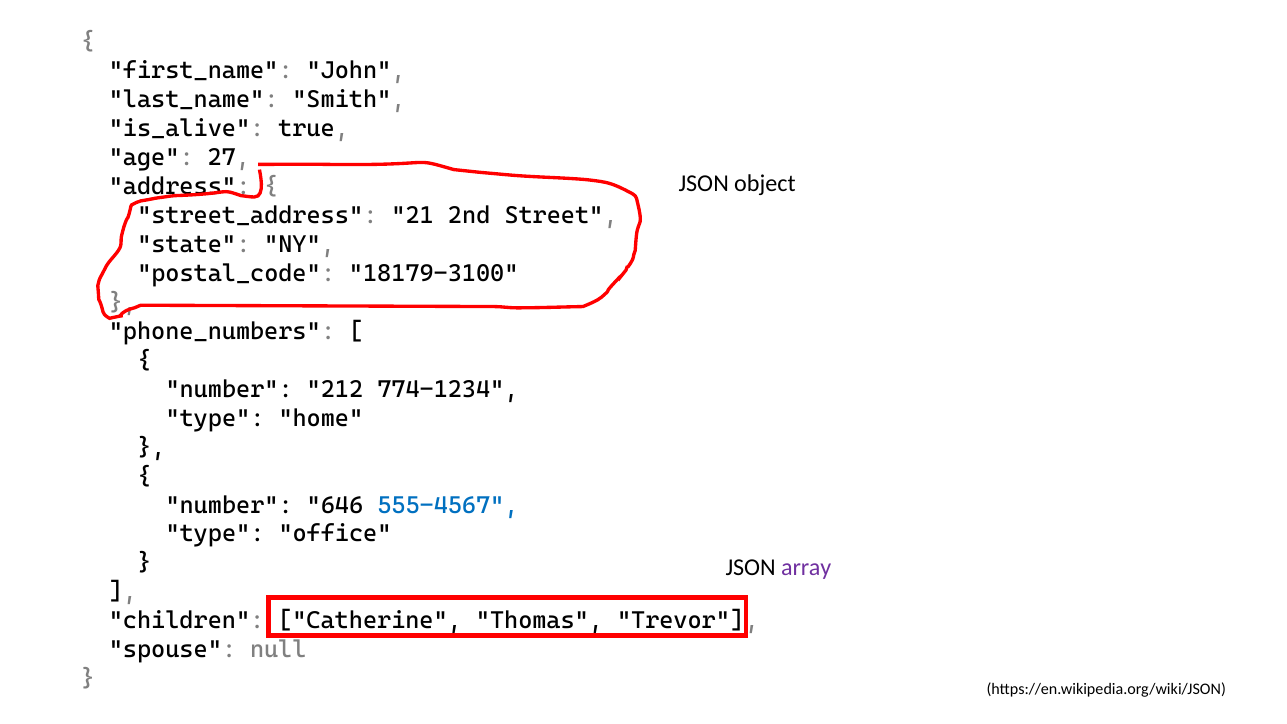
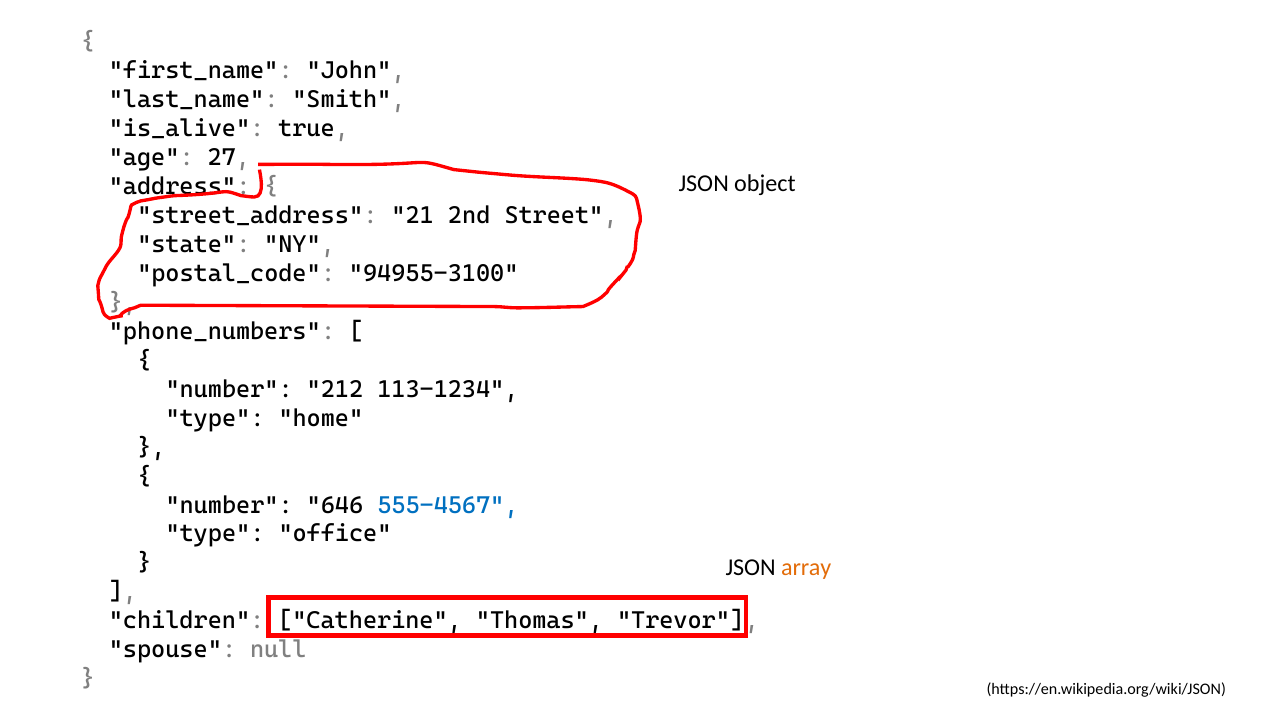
18179-3100: 18179-3100 -> 94955-3100 (434, 273)
774-1234: 774-1234 -> 113-1234 (448, 389)
array colour: purple -> orange (806, 567)
